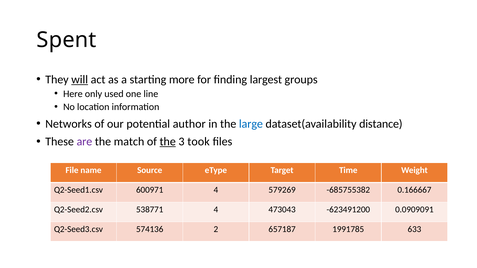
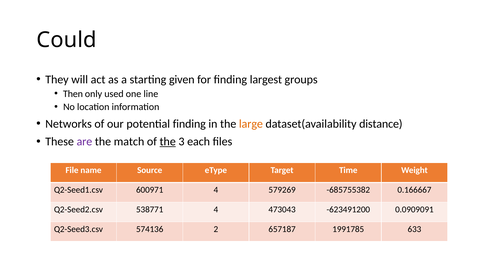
Spent: Spent -> Could (67, 40)
will underline: present -> none (80, 80)
more: more -> given (182, 80)
Here: Here -> Then (73, 94)
potential author: author -> finding (189, 124)
large colour: blue -> orange (251, 124)
took: took -> each (199, 142)
